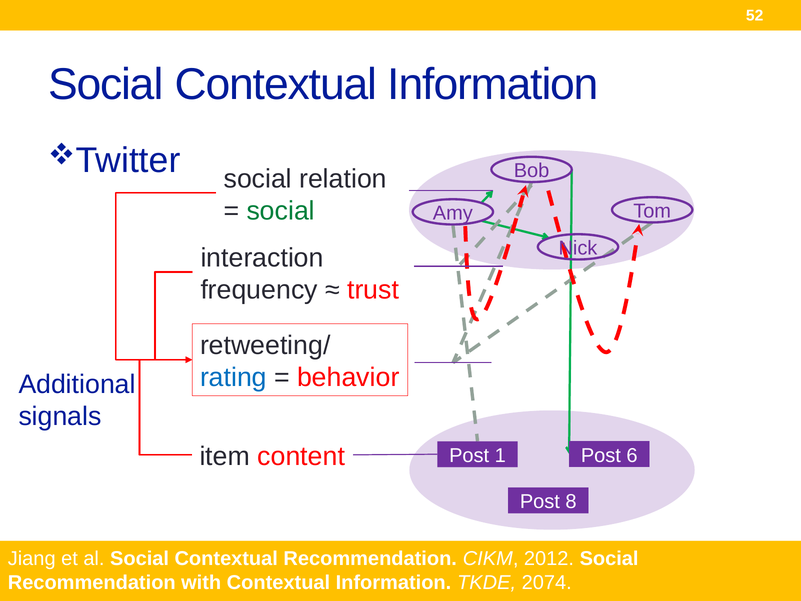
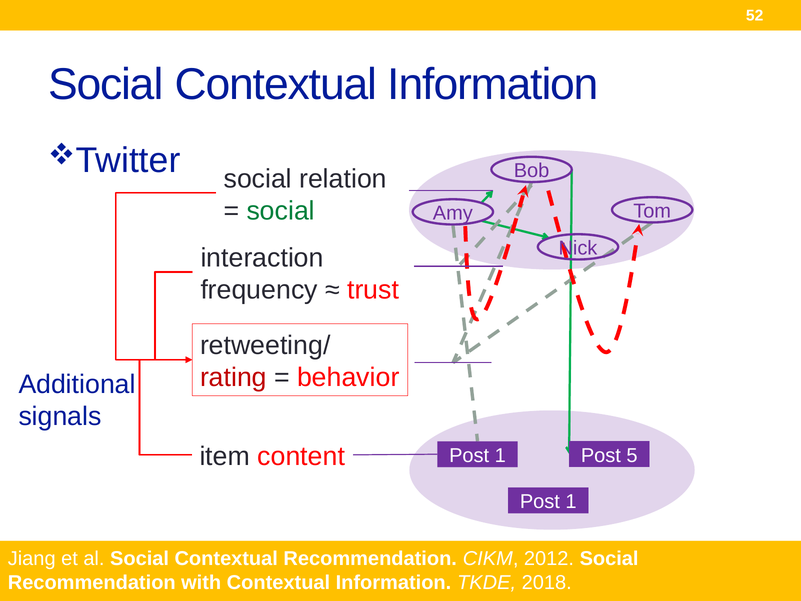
rating colour: blue -> red (233, 377)
6: 6 -> 5 (632, 455)
8: 8 -> 1 (571, 502)
2074: 2074 -> 2018 (547, 582)
